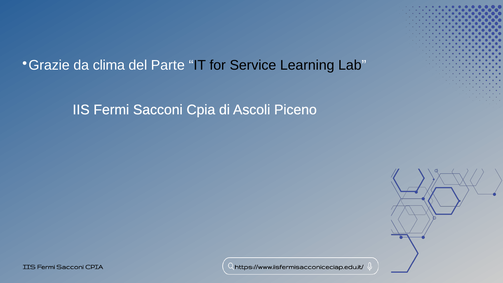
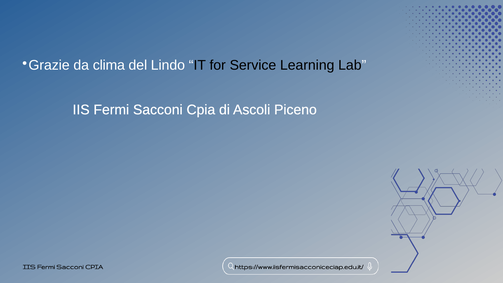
Parte: Parte -> Lindo (168, 65)
